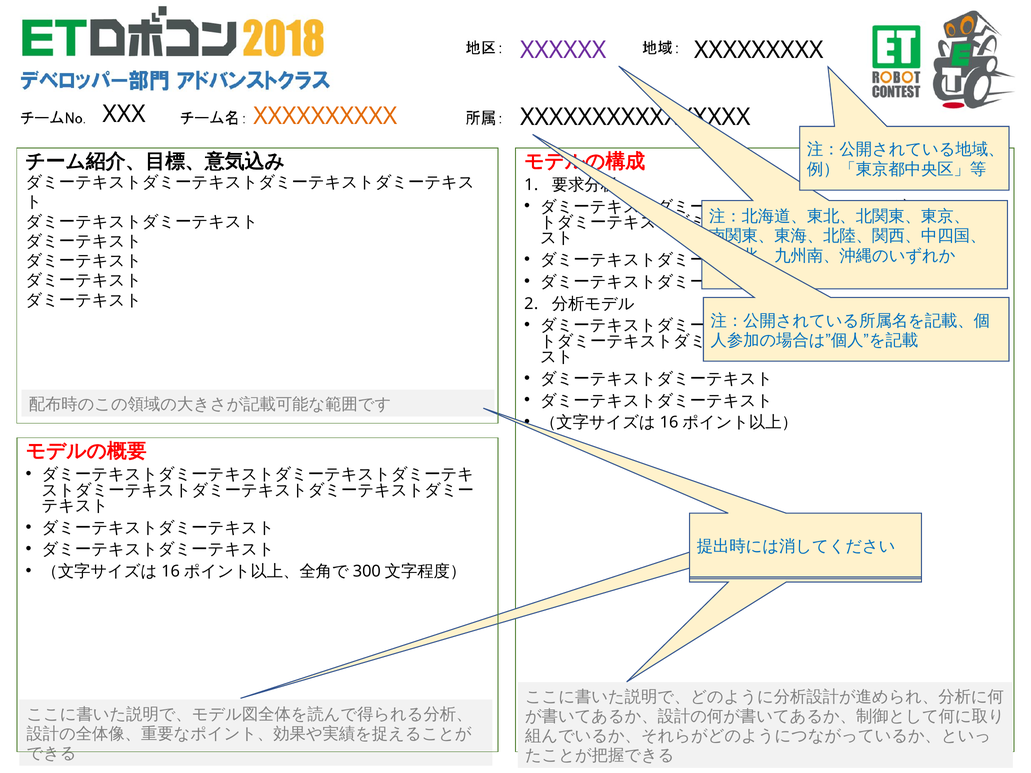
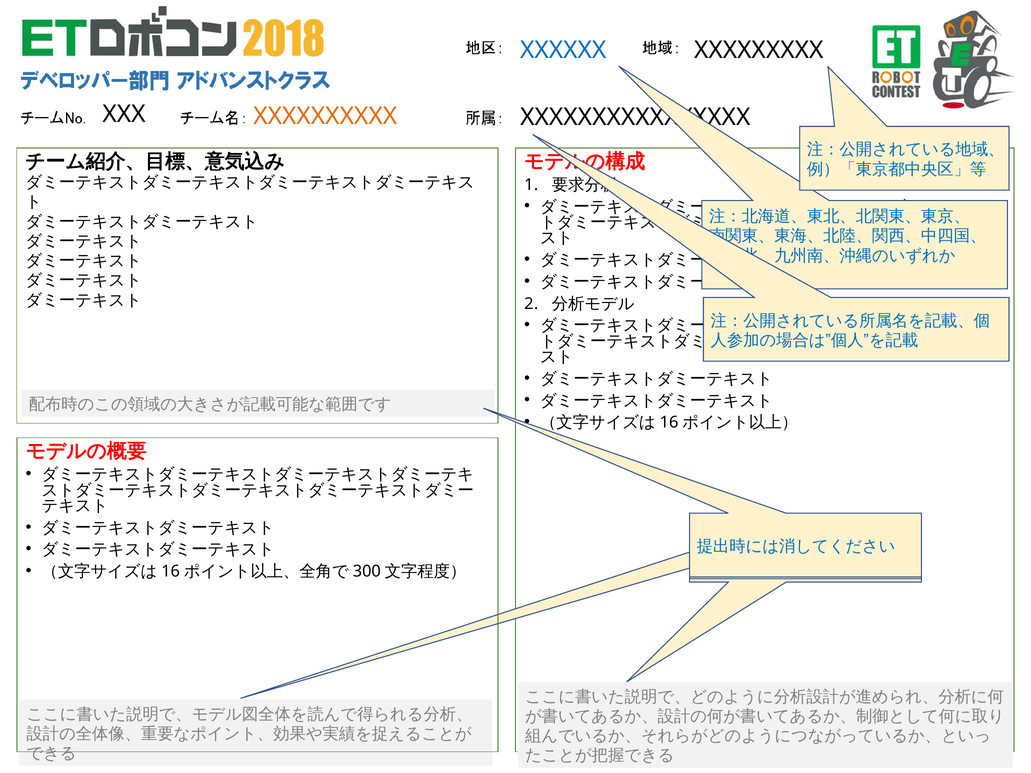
XXXXXX colour: purple -> blue (563, 50)
